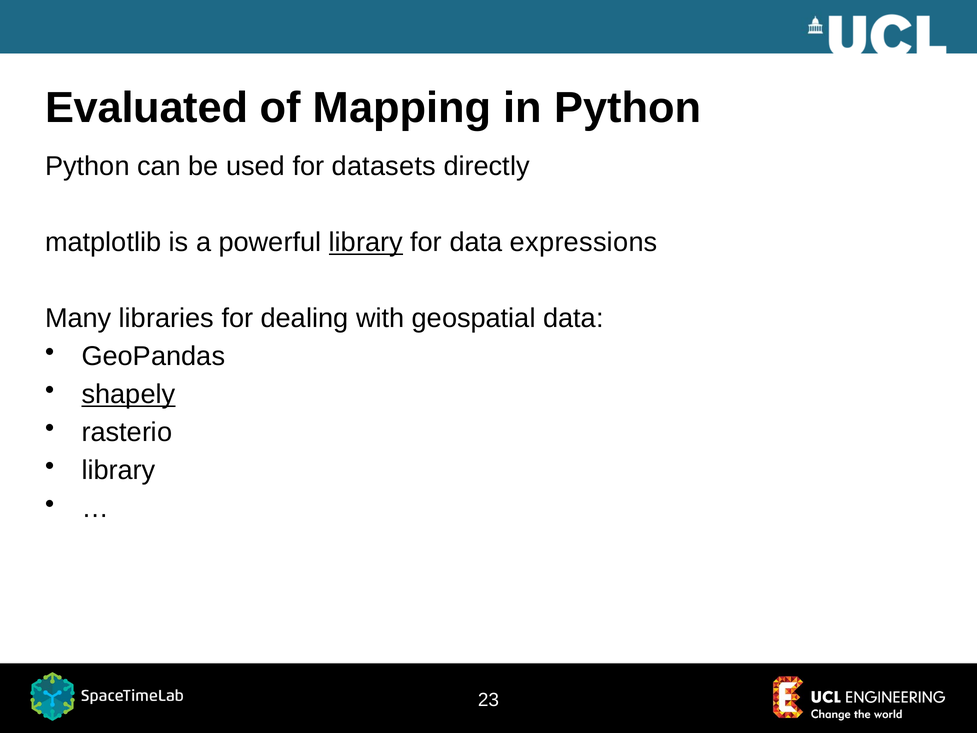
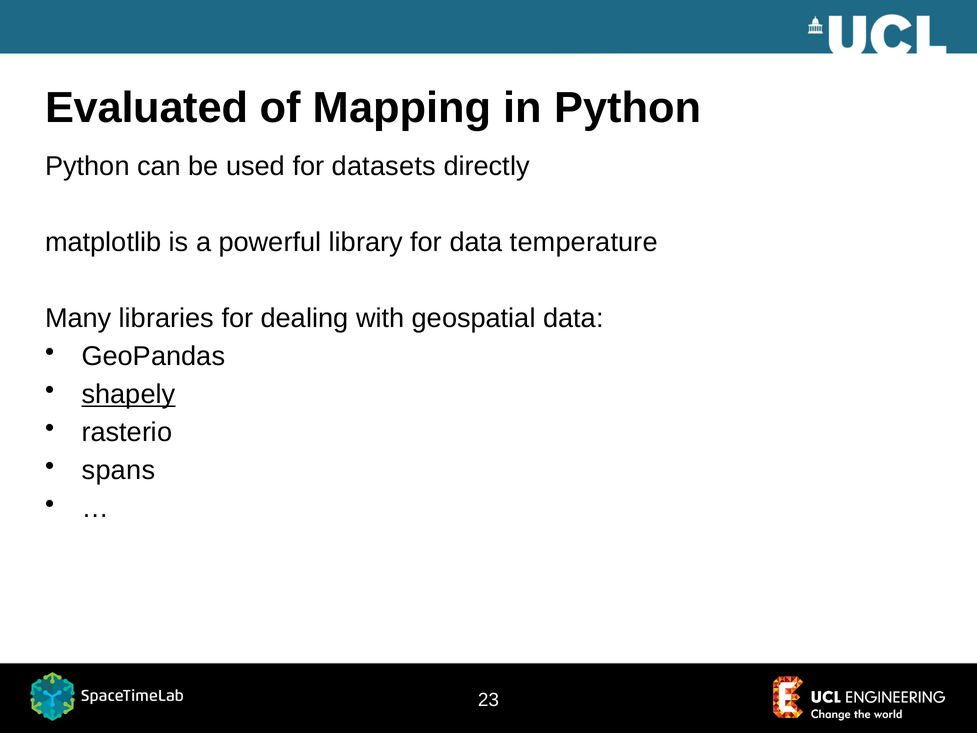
library underline: present -> none (366, 242)
expressions: expressions -> temperature (584, 242)
library: library -> spans (118, 470)
